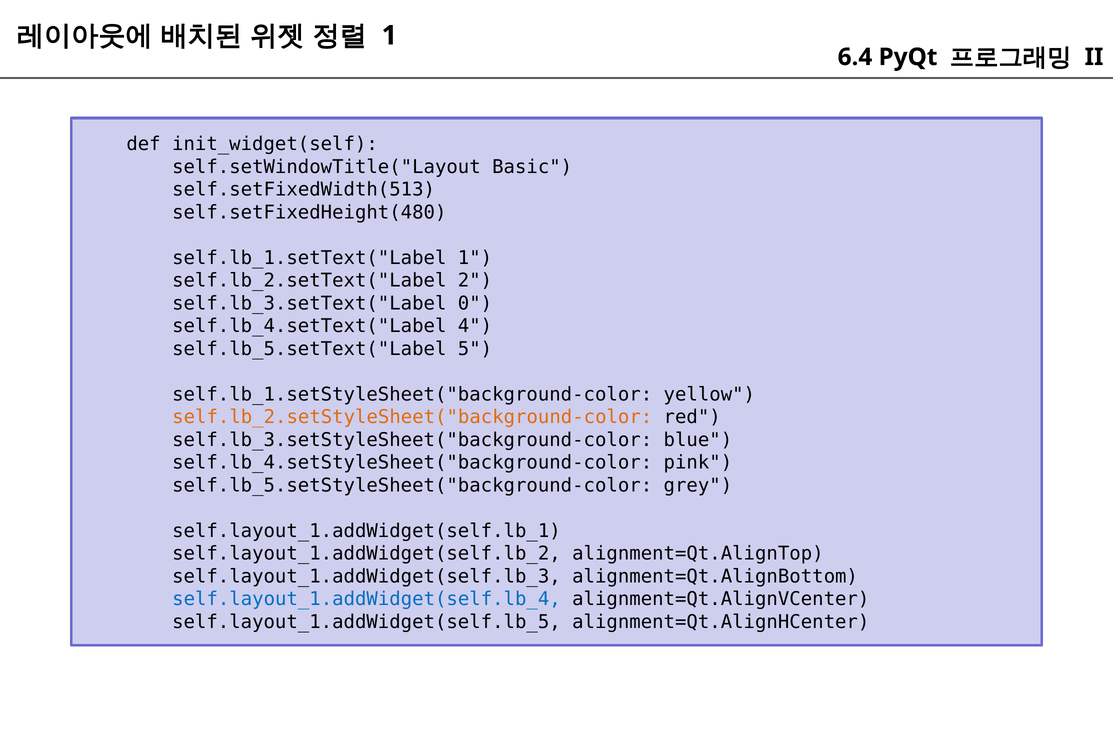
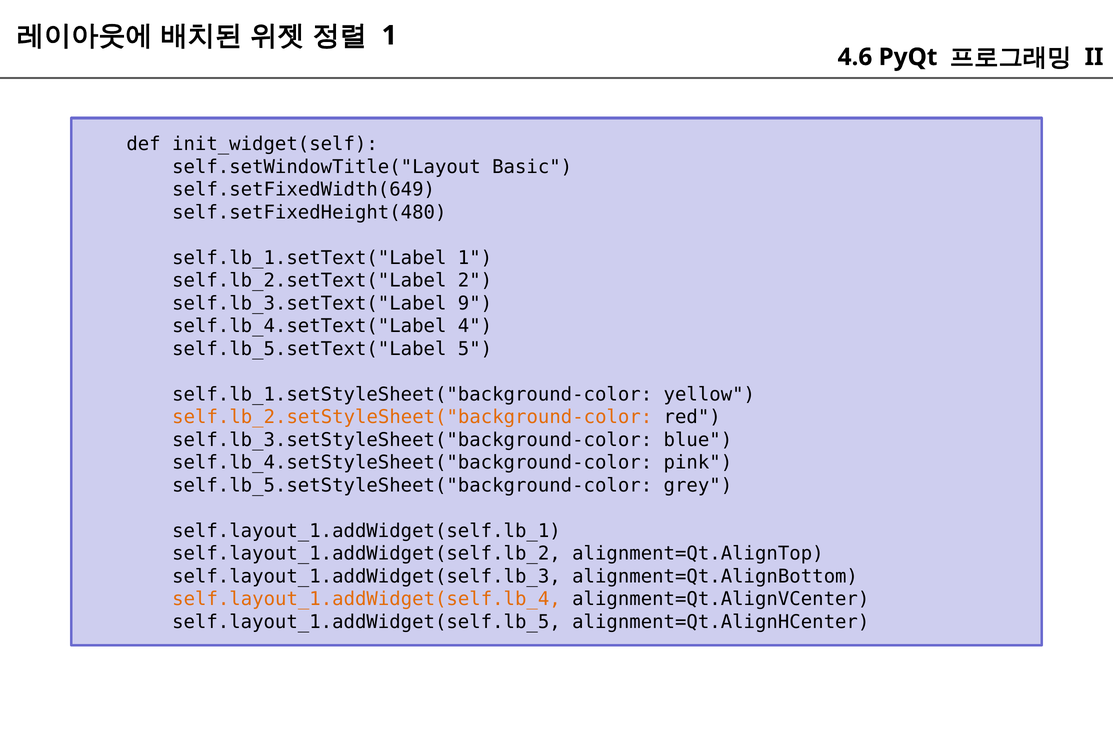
6.4: 6.4 -> 4.6 (855, 57)
self.setFixedWidth(513: self.setFixedWidth(513 -> self.setFixedWidth(649 (304, 190)
0: 0 -> 9 (475, 303)
self.layout_1.addWidget(self.lb_4 colour: blue -> orange (366, 599)
